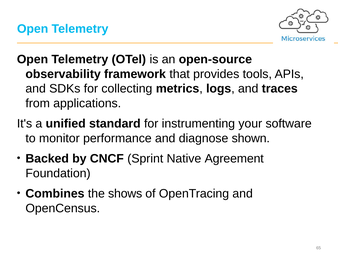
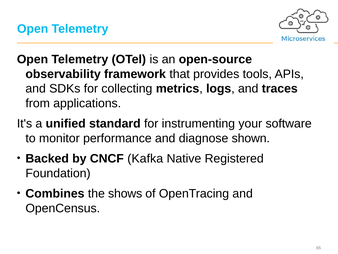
Sprint: Sprint -> Kafka (145, 158)
Agreement: Agreement -> Registered (234, 158)
